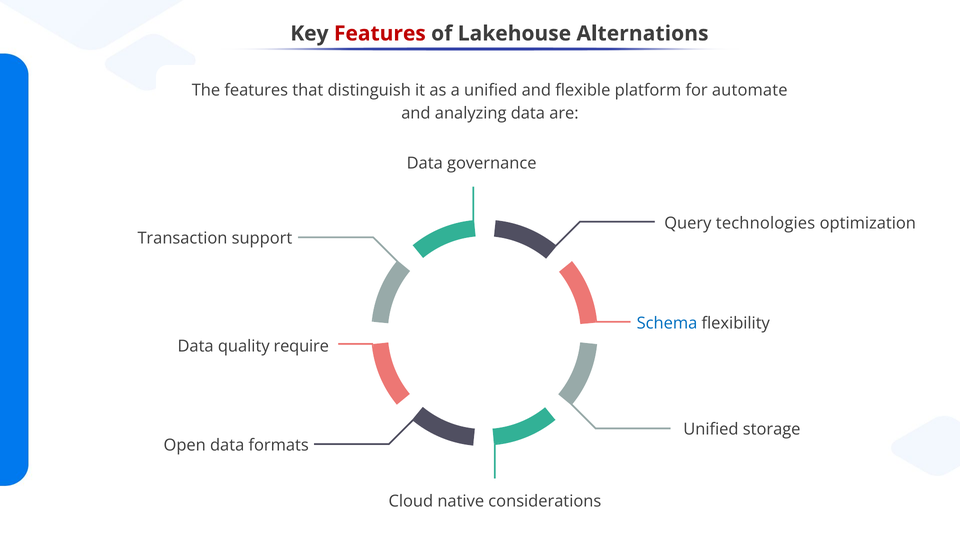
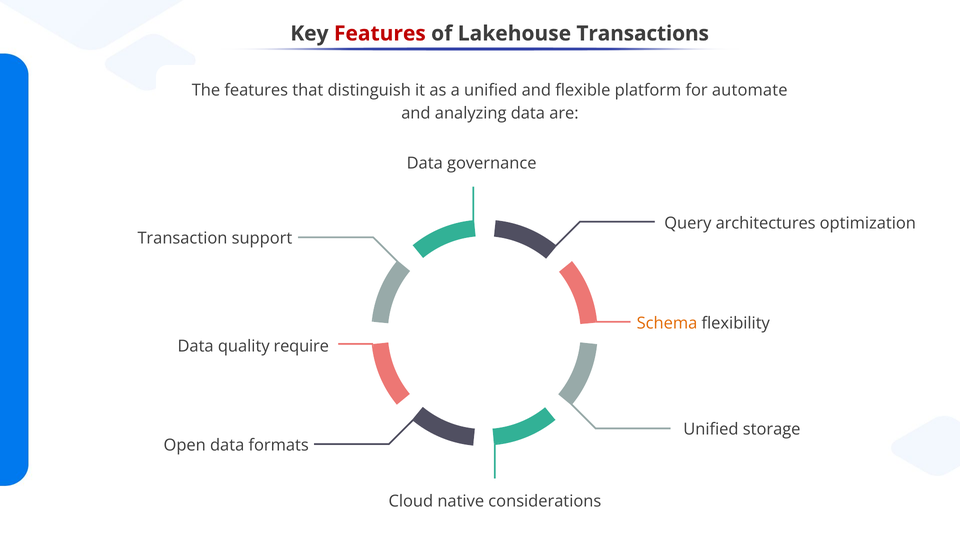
Alternations: Alternations -> Transactions (643, 34)
technologies: technologies -> architectures (766, 223)
Schema colour: blue -> orange (667, 323)
